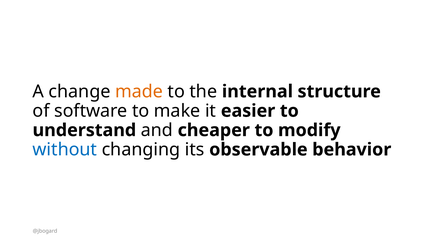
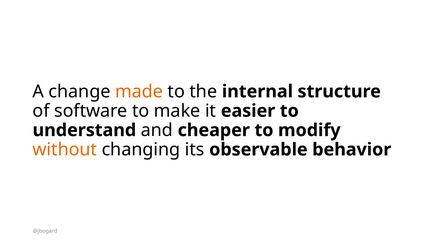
without colour: blue -> orange (65, 149)
